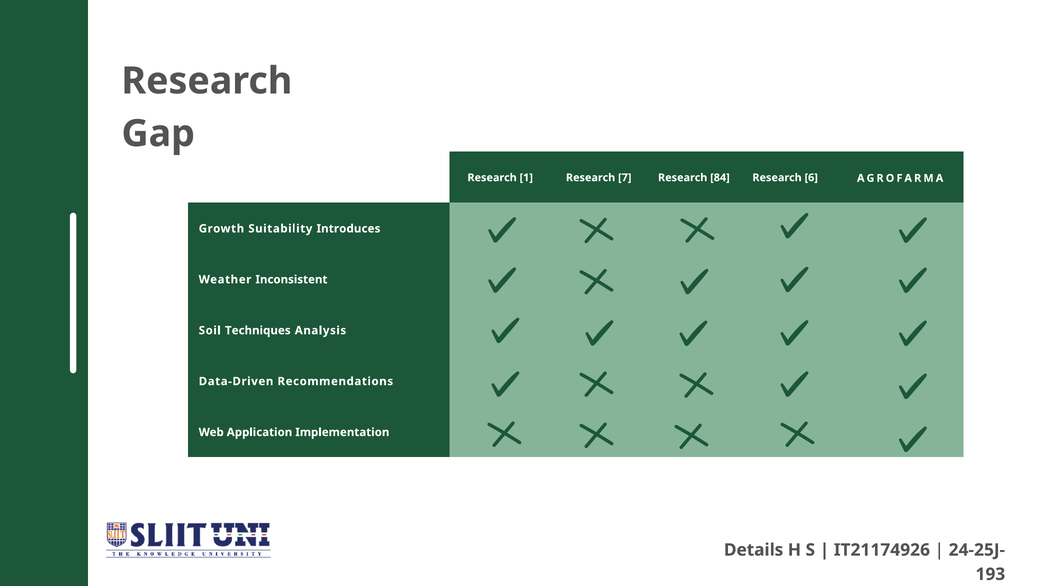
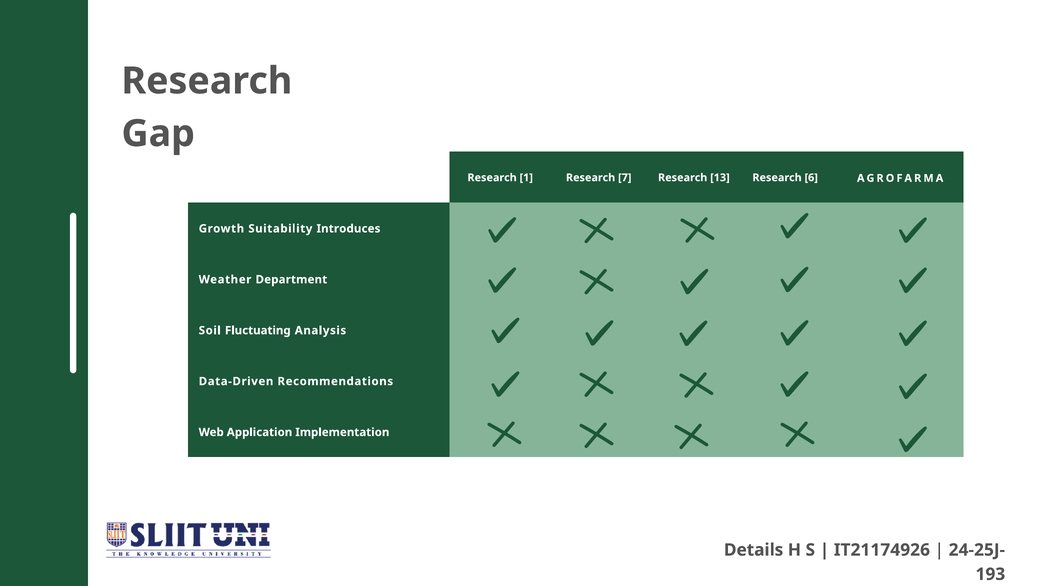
84: 84 -> 13 (720, 178)
Inconsistent: Inconsistent -> Department (291, 280)
Techniques: Techniques -> Fluctuating (258, 331)
